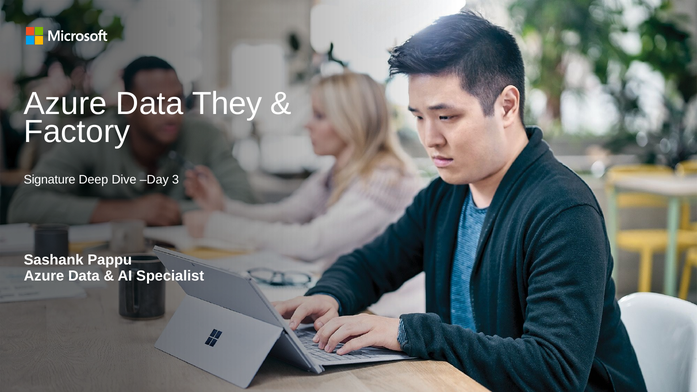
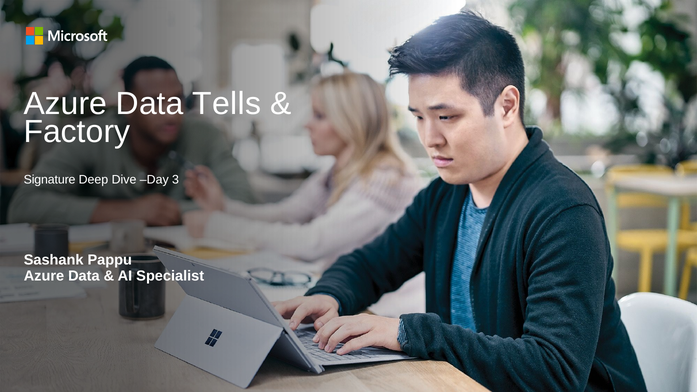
They: They -> Tells (227, 104)
